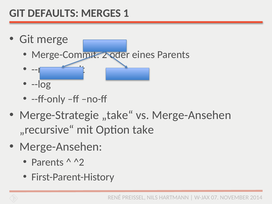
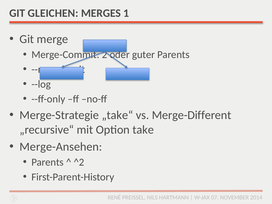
DEFAULTS: DEFAULTS -> GLEICHEN (53, 13)
eines: eines -> guter (144, 55)
vs Merge-Ansehen: Merge-Ansehen -> Merge-Different (192, 115)
